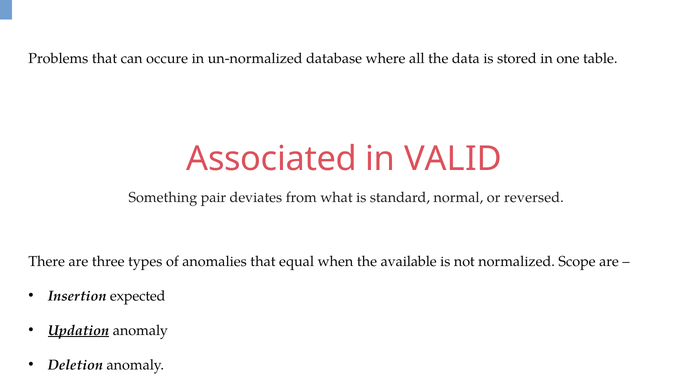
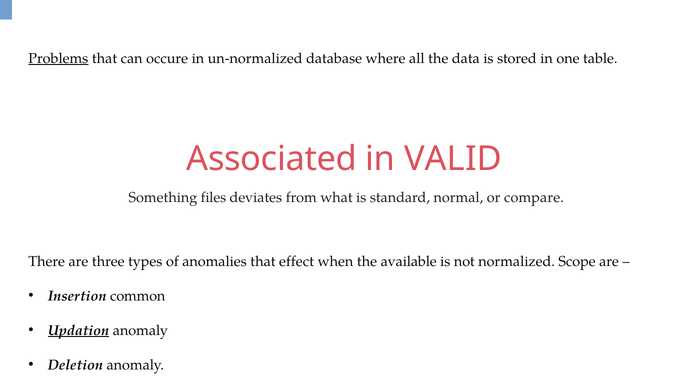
Problems underline: none -> present (58, 58)
pair: pair -> files (213, 198)
reversed: reversed -> compare (534, 198)
equal: equal -> effect (297, 262)
expected: expected -> common (138, 296)
